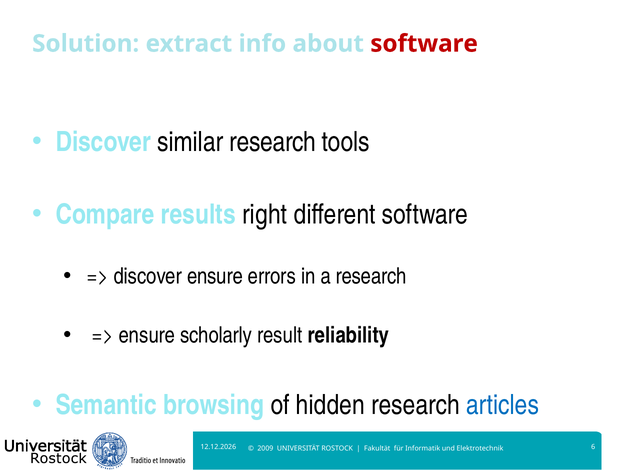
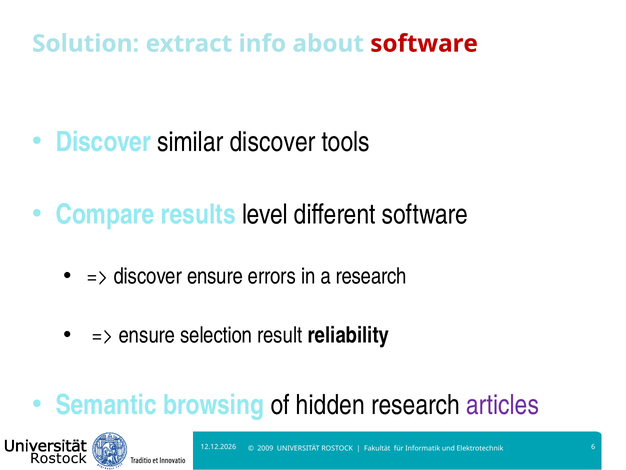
similar research: research -> discover (273, 142)
right: right -> level (265, 214)
scholarly: scholarly -> selection (216, 335)
articles colour: blue -> purple (503, 405)
